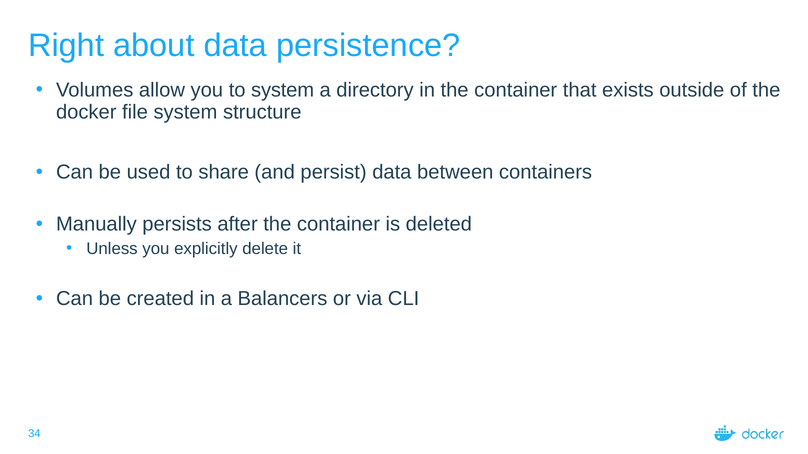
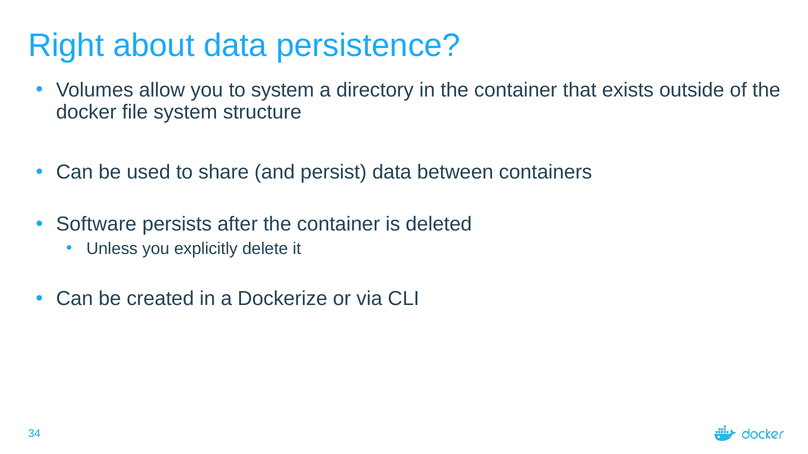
Manually: Manually -> Software (96, 225)
Balancers: Balancers -> Dockerize (283, 299)
